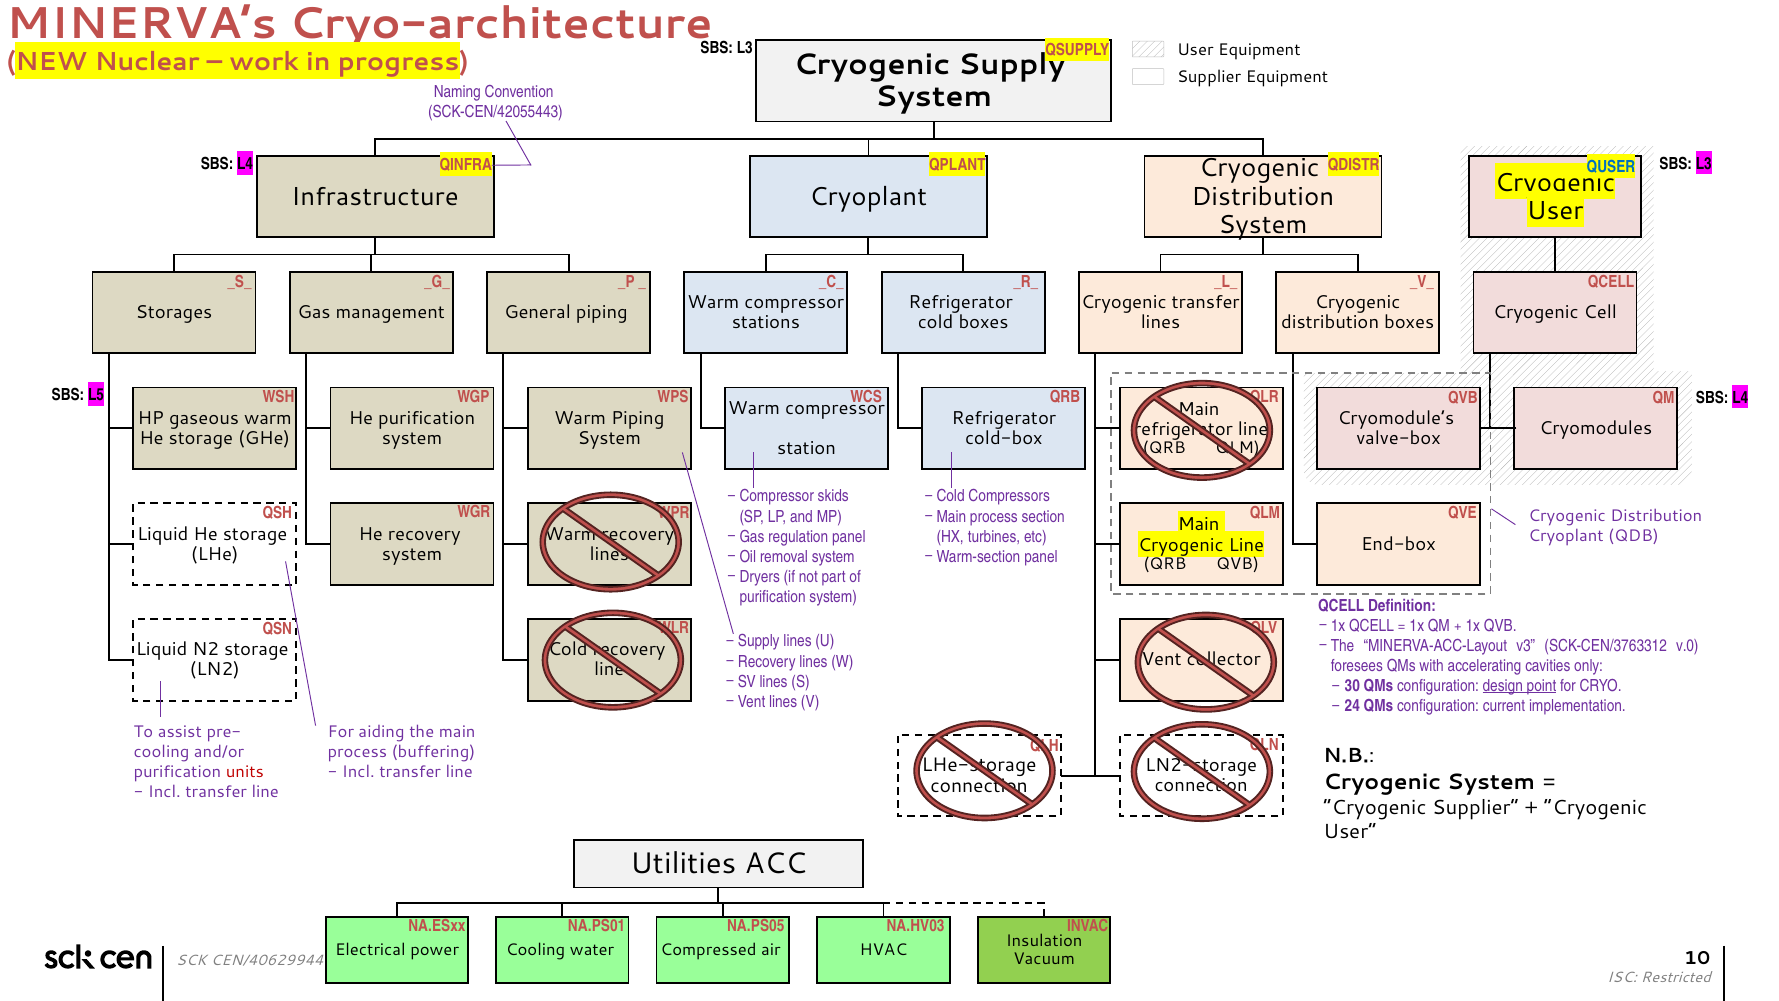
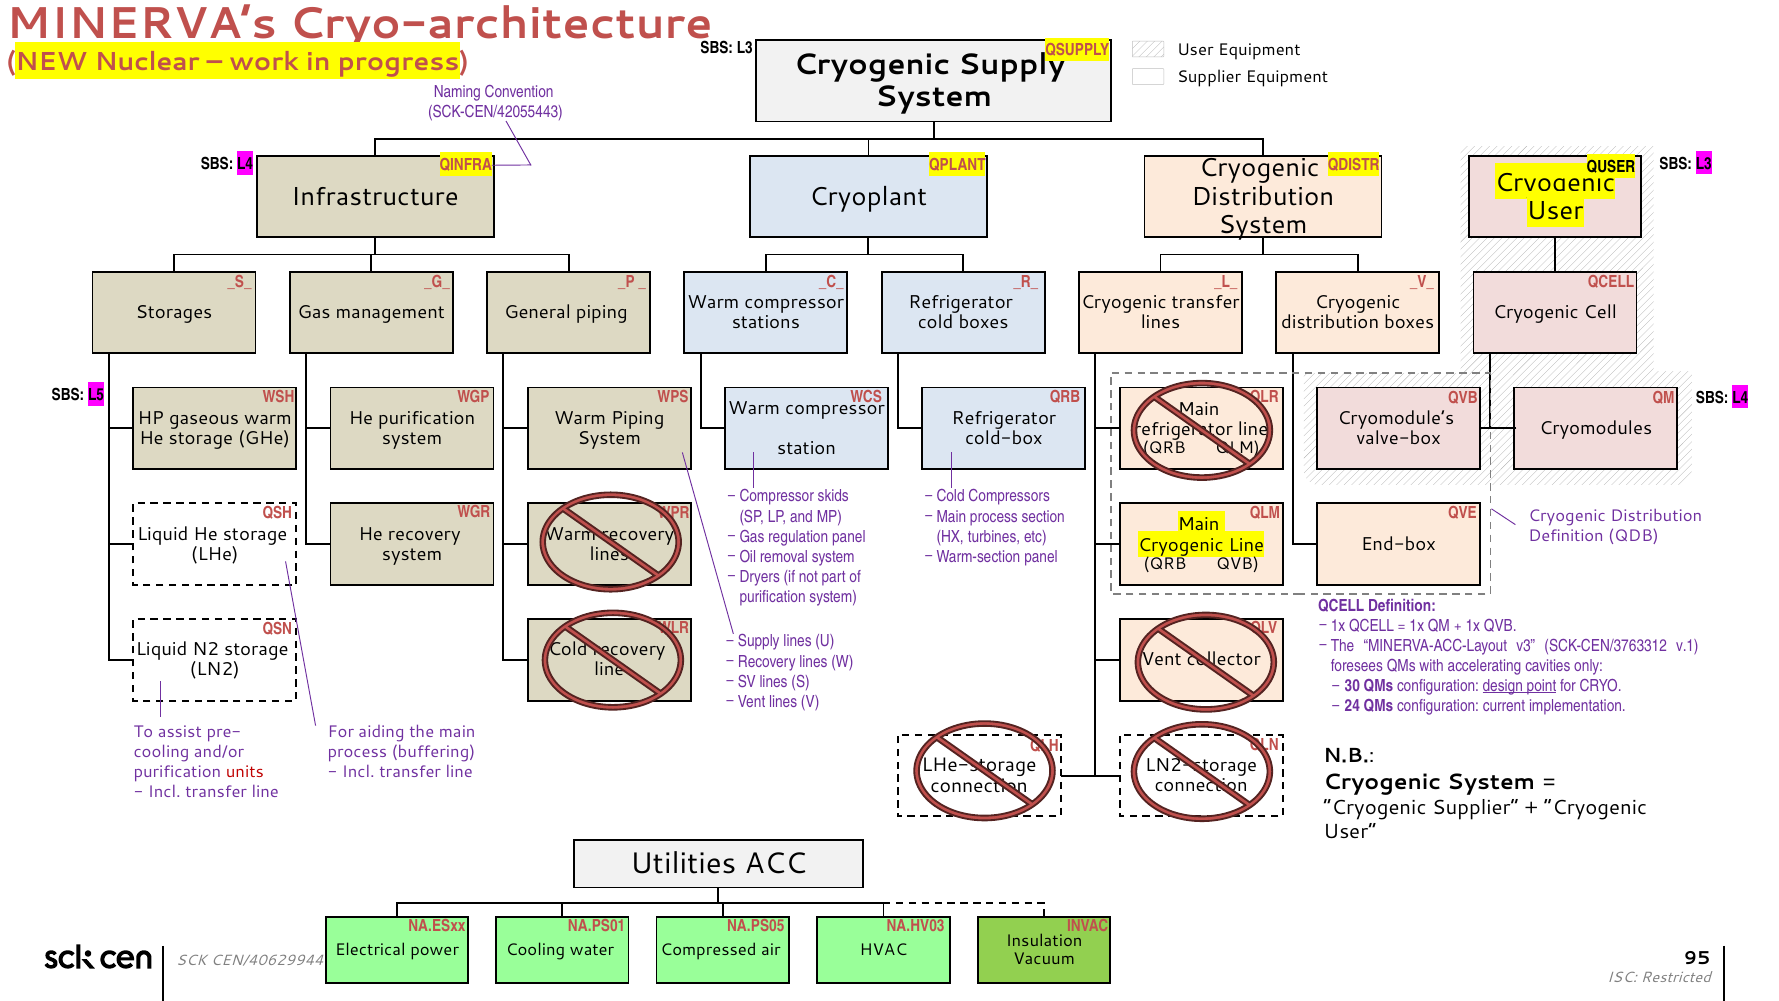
QUSER colour: blue -> black (1611, 167)
Cryoplant: Cryoplant -> Definition (1566, 536)
v.0: v.0 -> v.1 (1687, 645)
10: 10 -> 95 (1697, 958)
